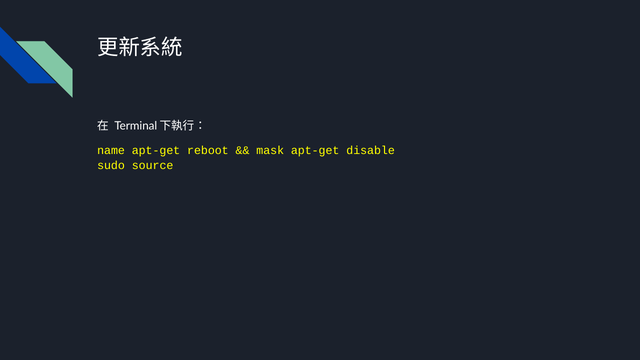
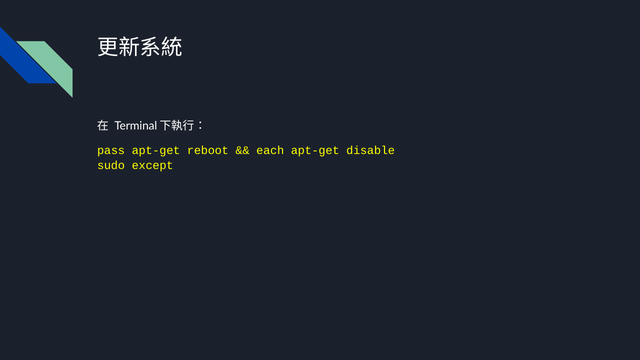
name: name -> pass (111, 150)
mask: mask -> each (270, 150)
source: source -> except (153, 165)
